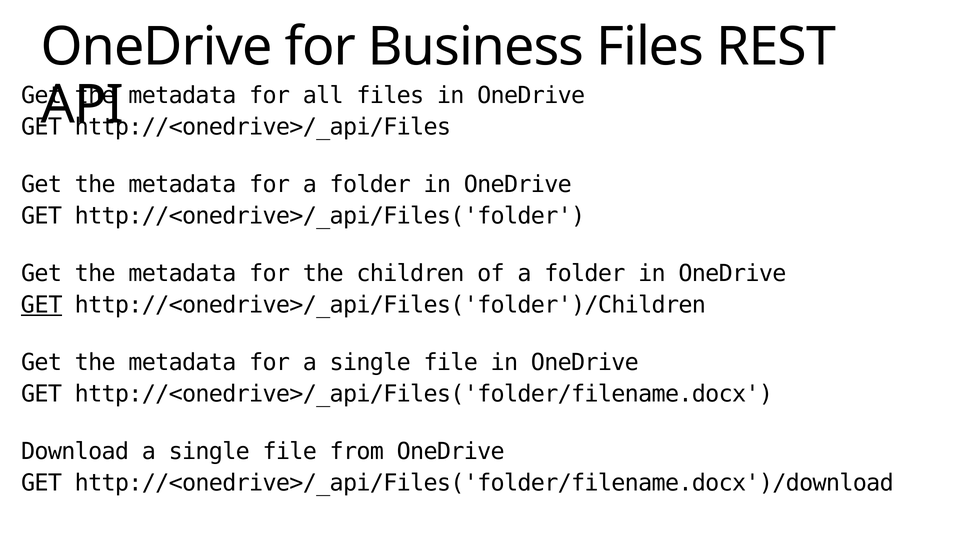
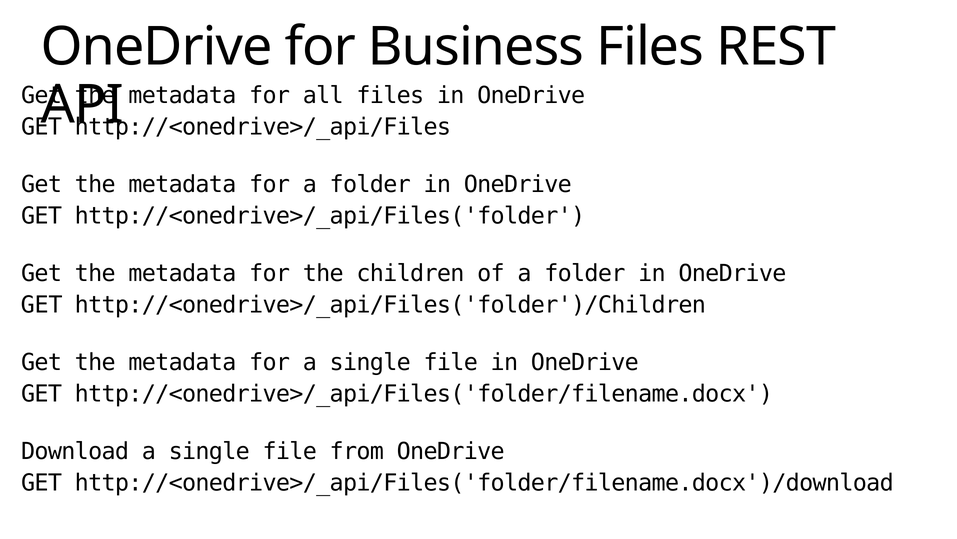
GET underline: present -> none (42, 305)
